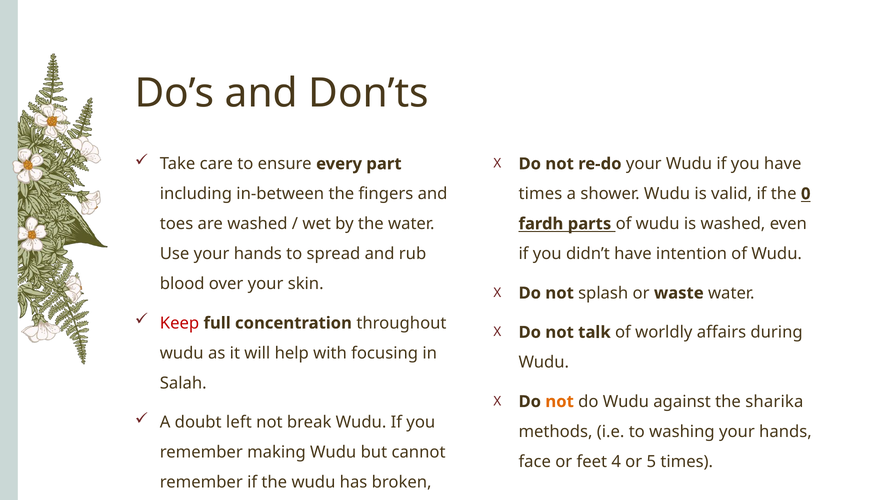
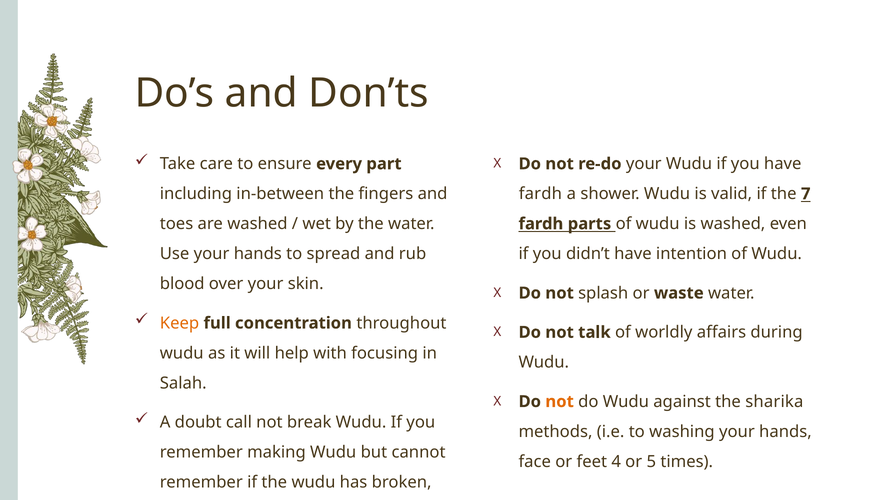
times: times -> fardh (540, 194)
0: 0 -> 7 (806, 194)
Keep colour: red -> orange (180, 323)
left: left -> call (239, 422)
